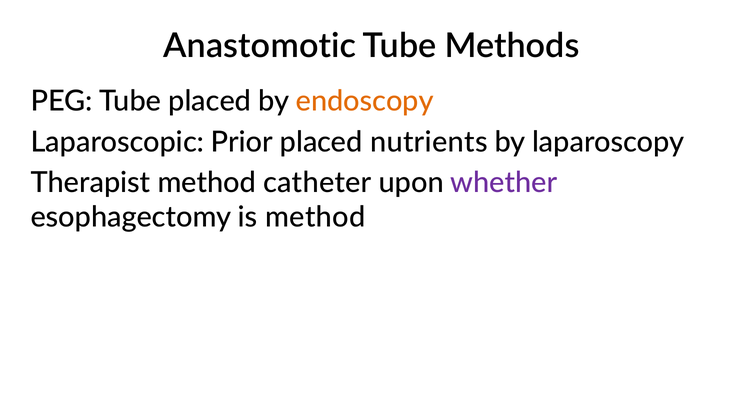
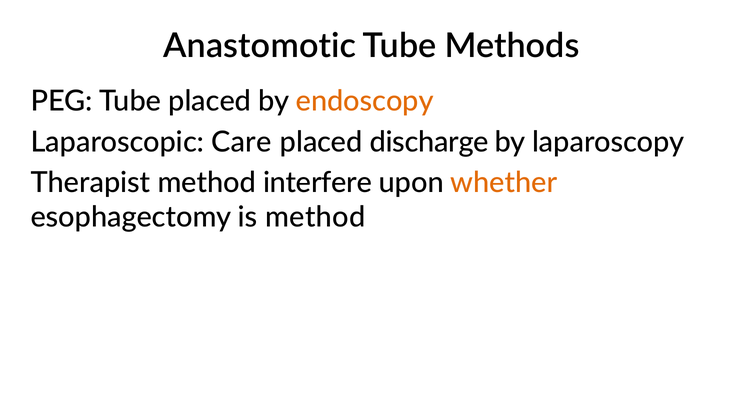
Prior: Prior -> Care (241, 142)
nutrients: nutrients -> discharge (429, 142)
catheter: catheter -> interfere (318, 183)
whether colour: purple -> orange (504, 183)
